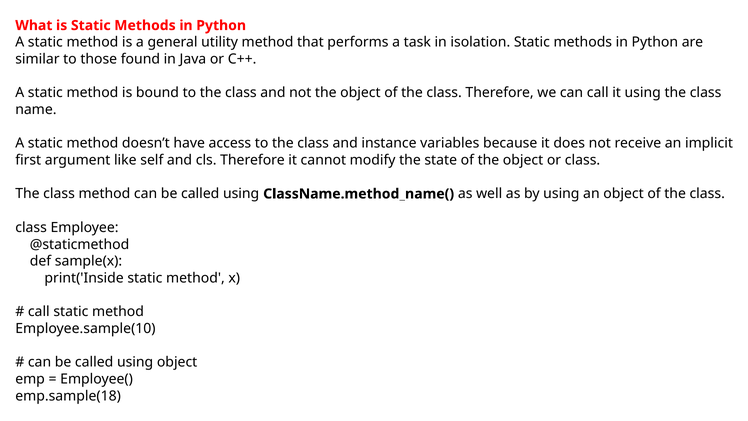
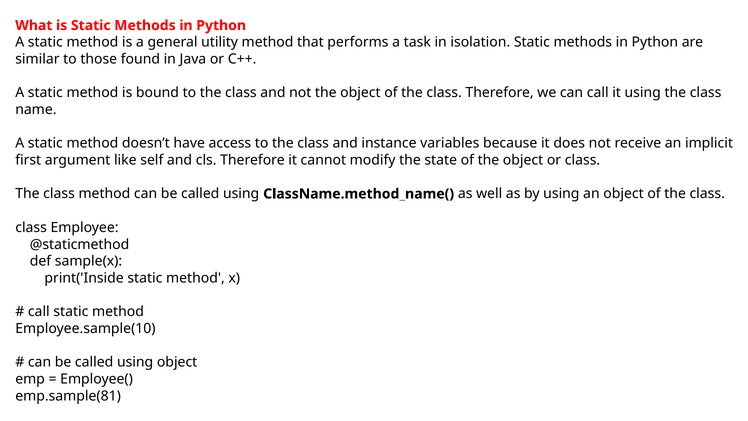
emp.sample(18: emp.sample(18 -> emp.sample(81 (68, 396)
